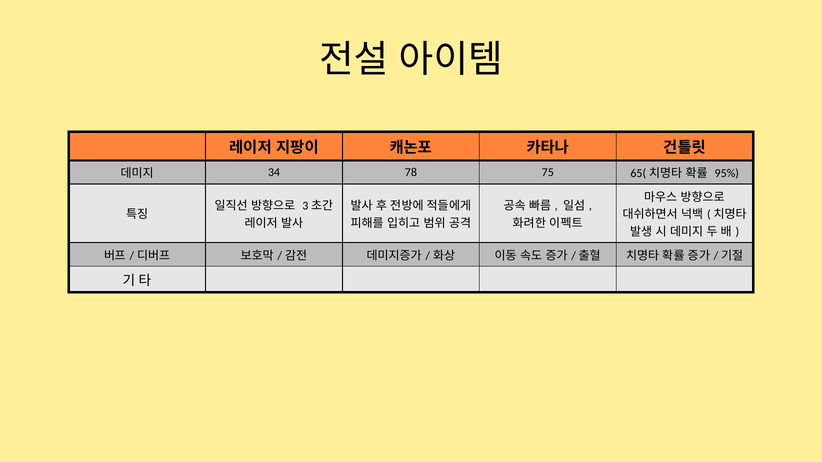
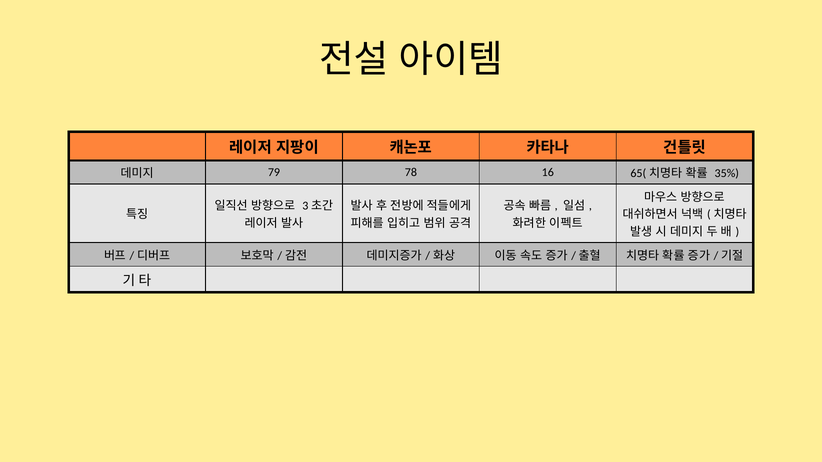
34: 34 -> 79 (274, 172)
75: 75 -> 16 (548, 172)
95%: 95% -> 35% (727, 174)
